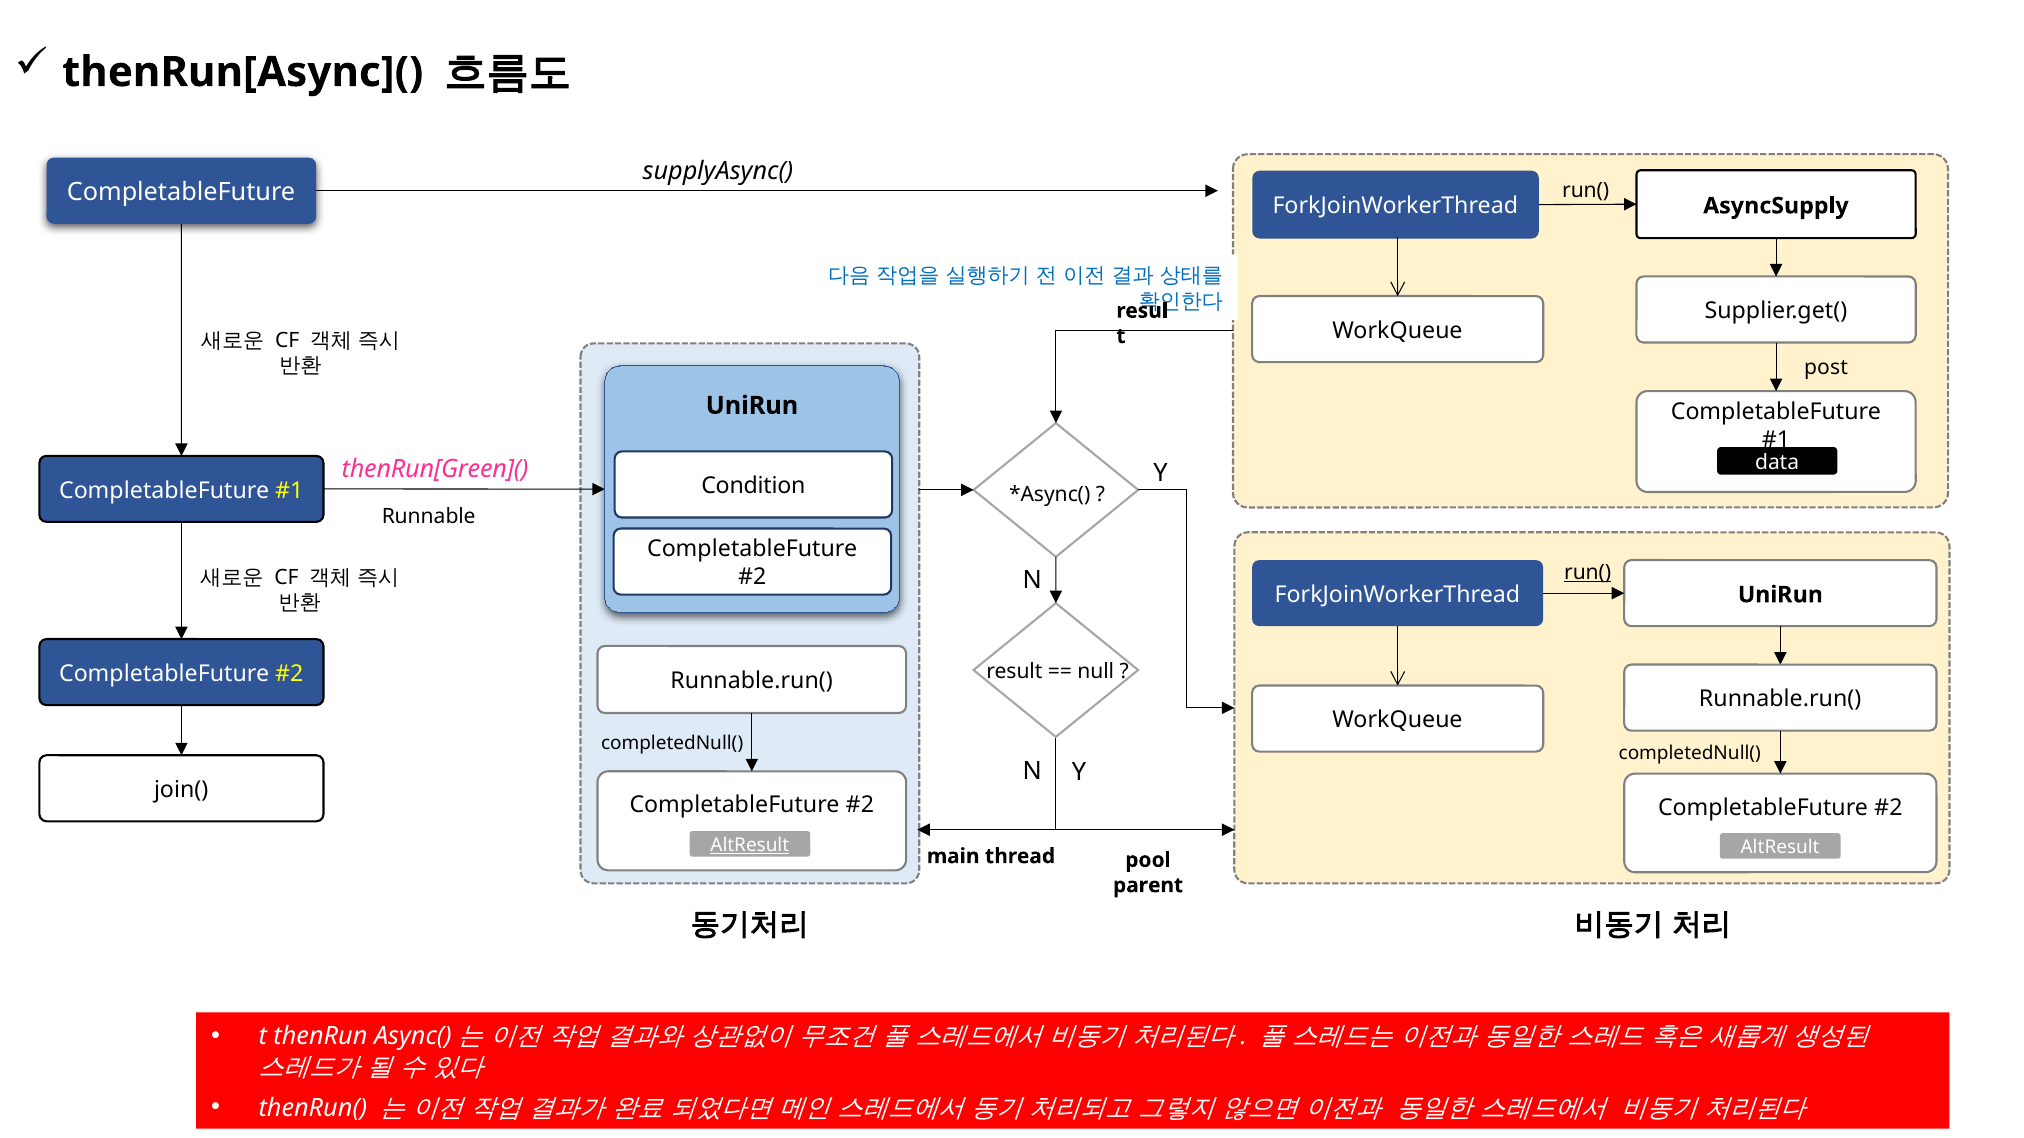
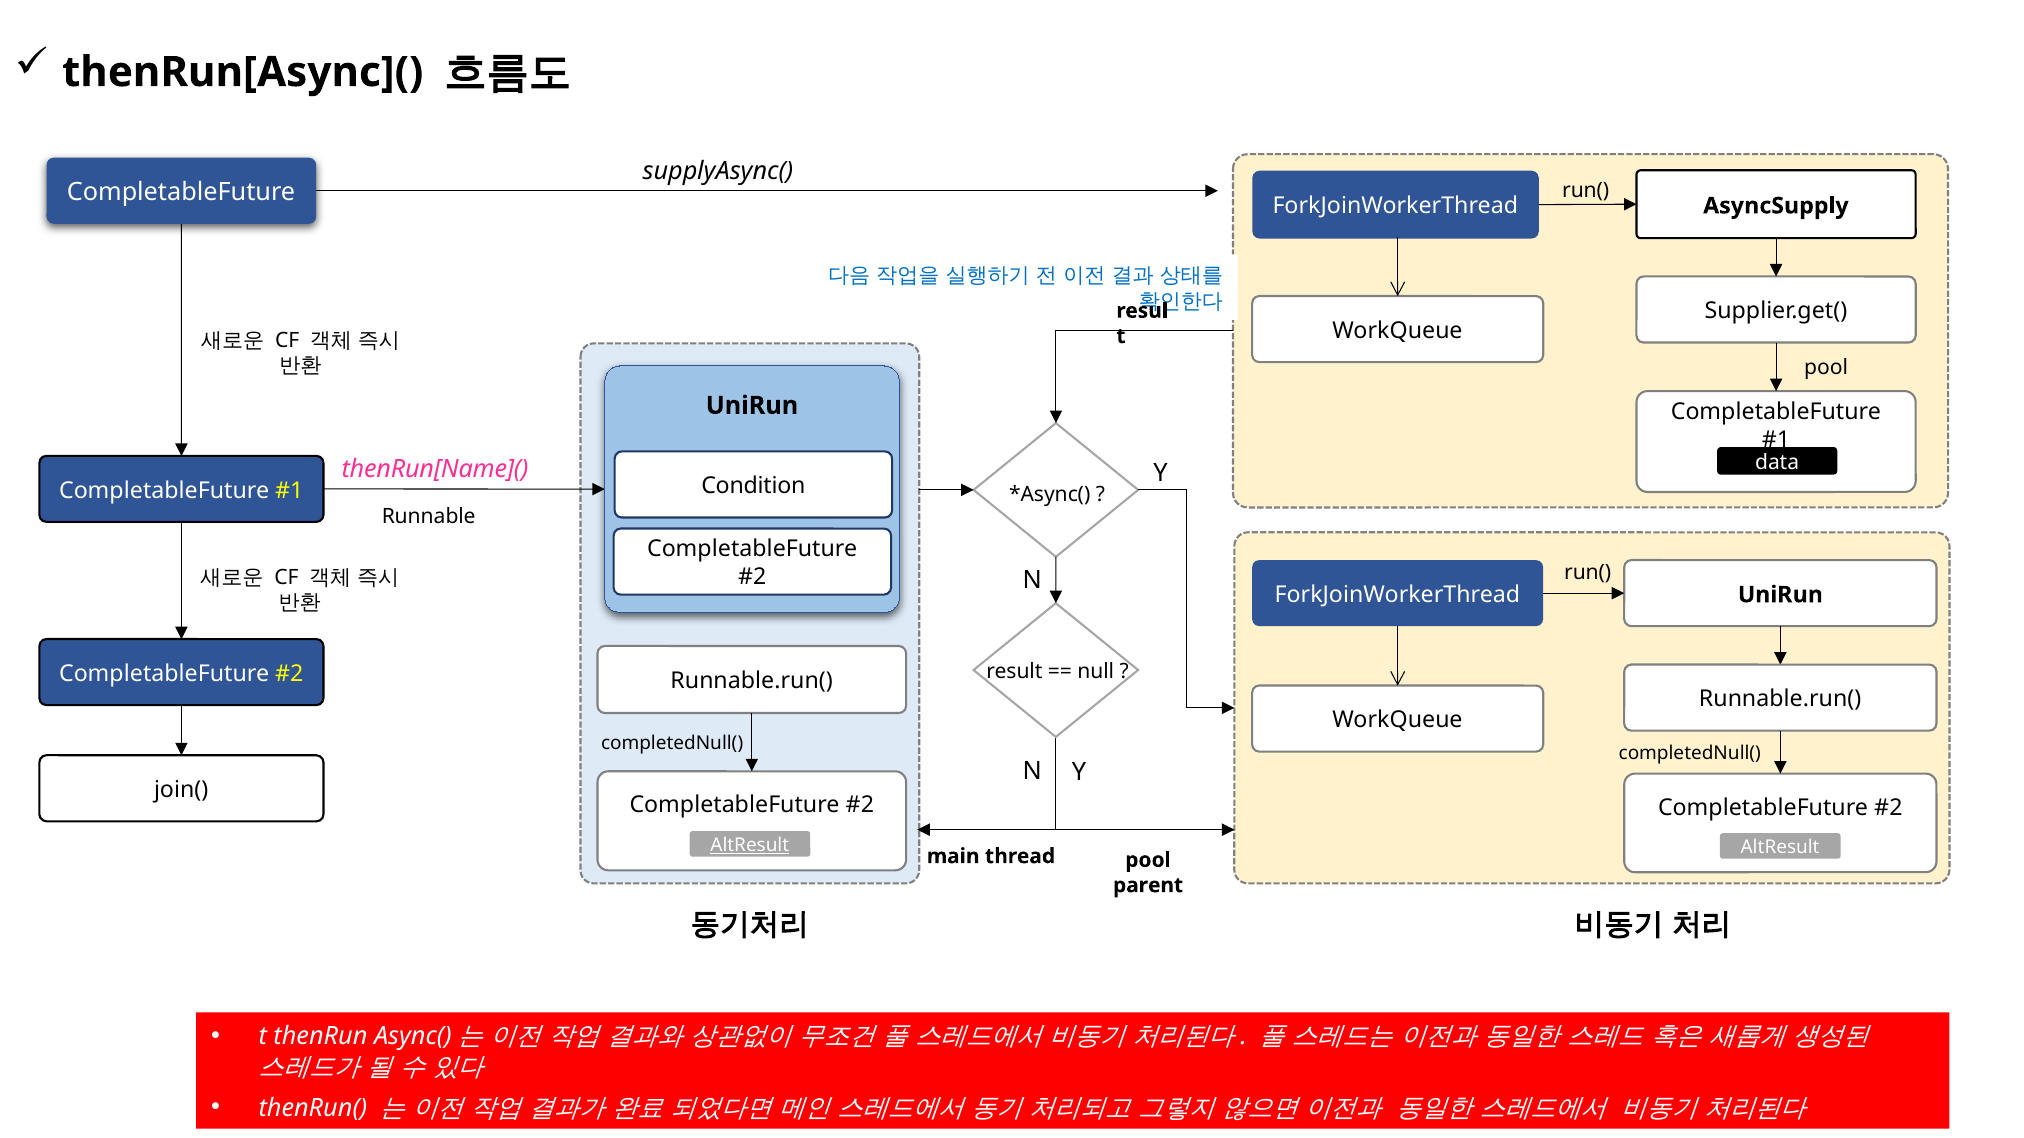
post: post -> pool (1826, 368)
thenRun[Green](: thenRun[Green]( -> thenRun[Name]( (435, 469)
run( underline: present -> none (1588, 573)
